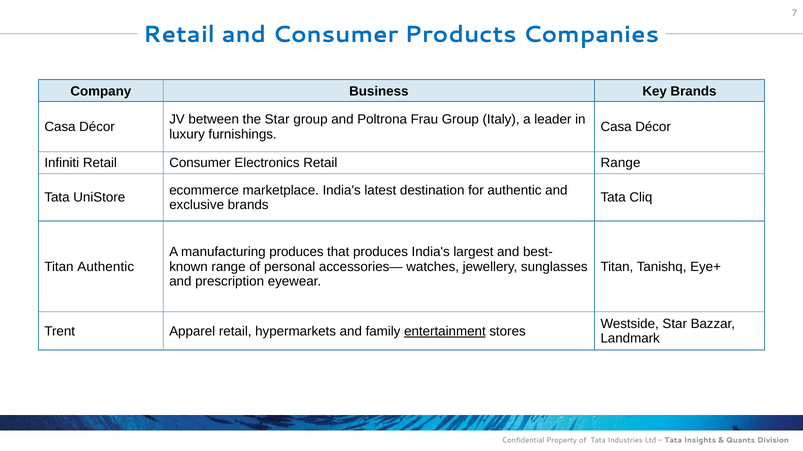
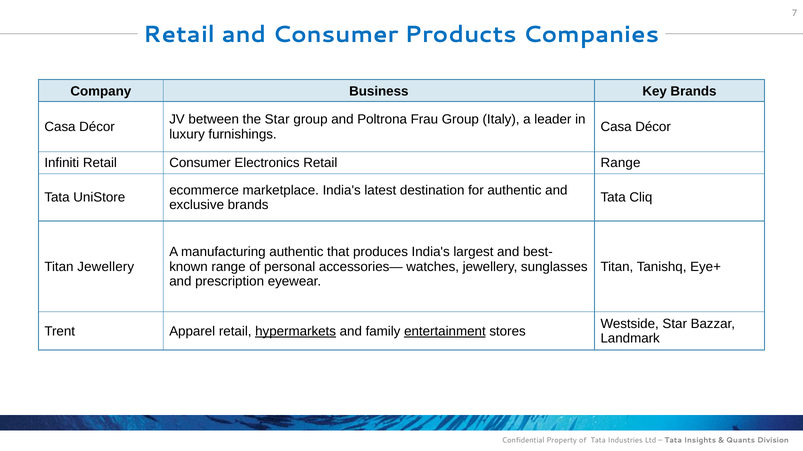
manufacturing produces: produces -> authentic (296, 252)
Titan Authentic: Authentic -> Jewellery (106, 267)
hypermarkets underline: none -> present (296, 332)
